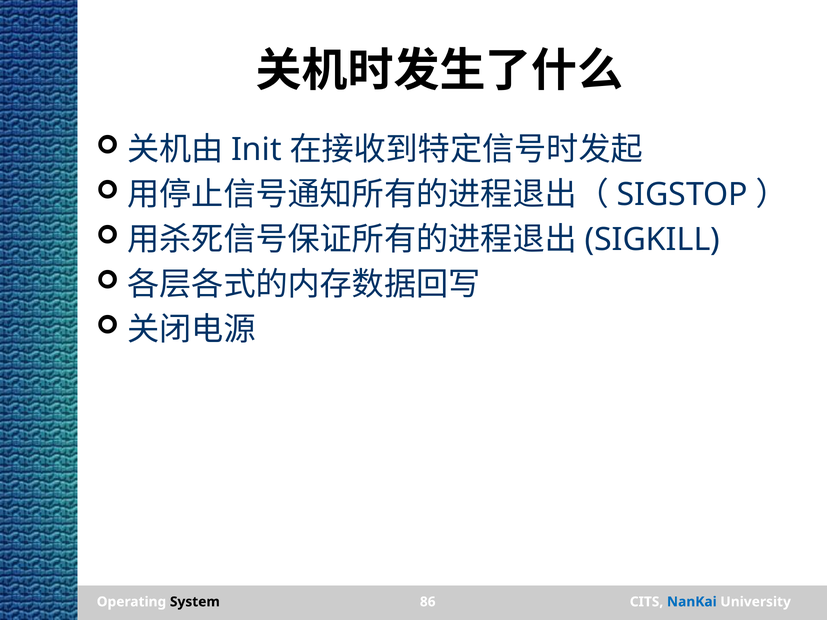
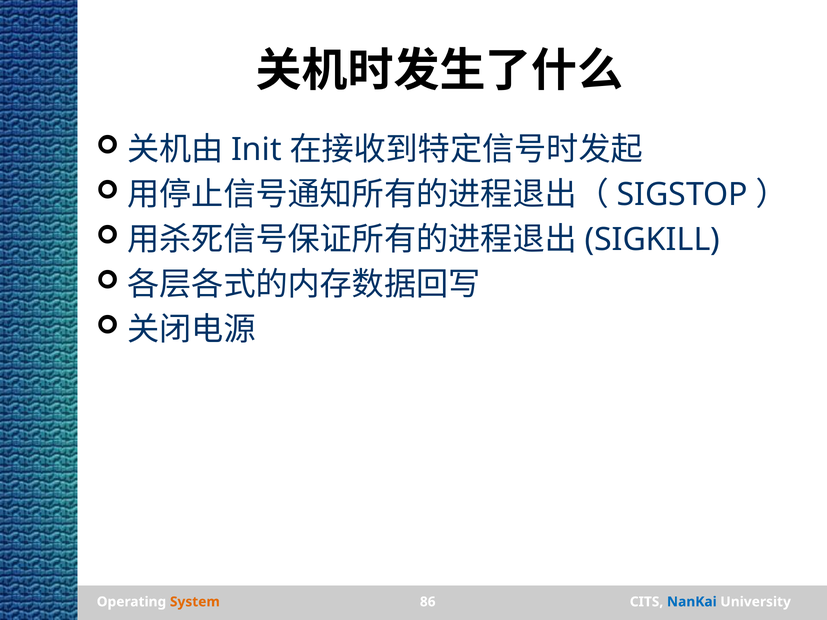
System colour: black -> orange (195, 602)
